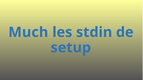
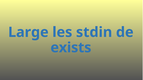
Much: Much -> Large (28, 32)
setup: setup -> exists (71, 48)
